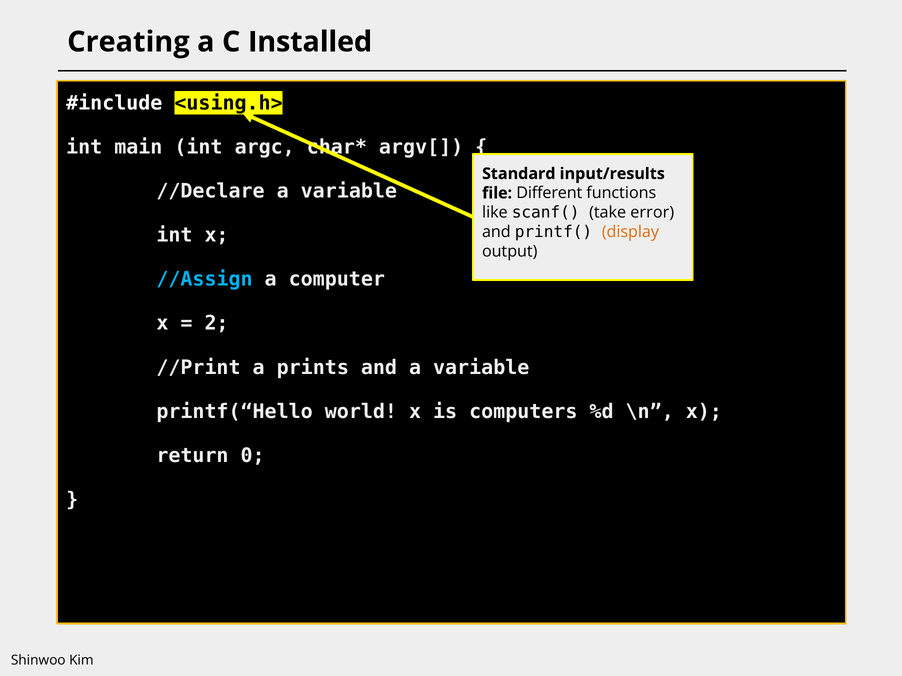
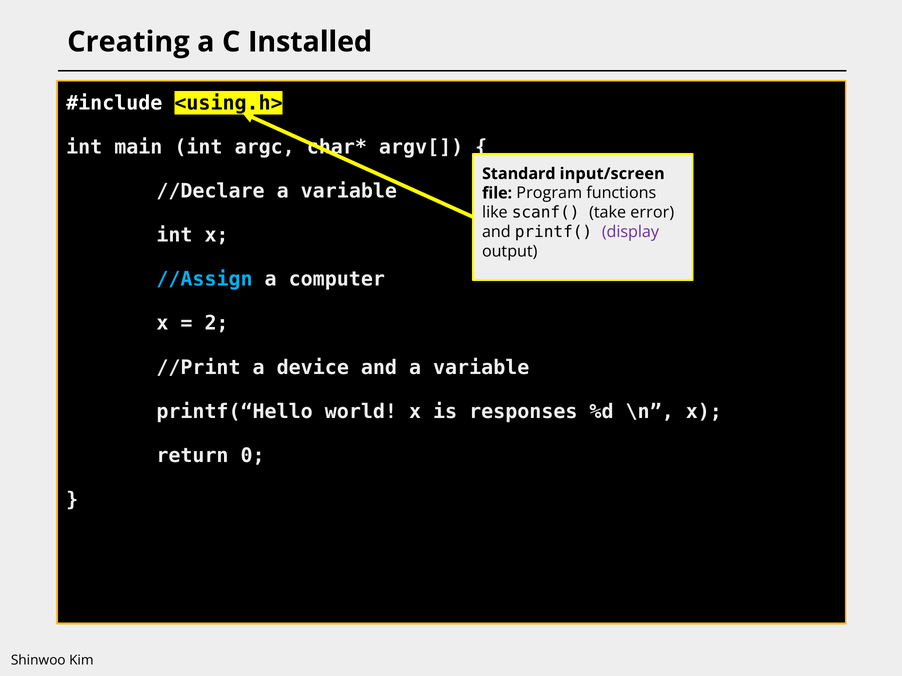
input/results: input/results -> input/screen (612, 174)
Different: Different -> Program (549, 193)
display colour: orange -> purple (630, 232)
prints: prints -> device (313, 368)
computers: computers -> responses (523, 412)
